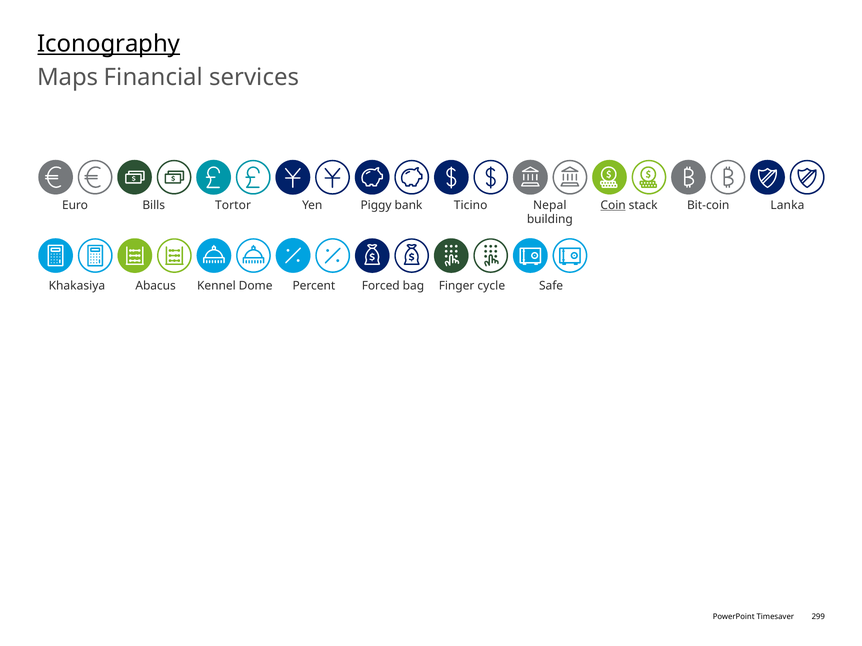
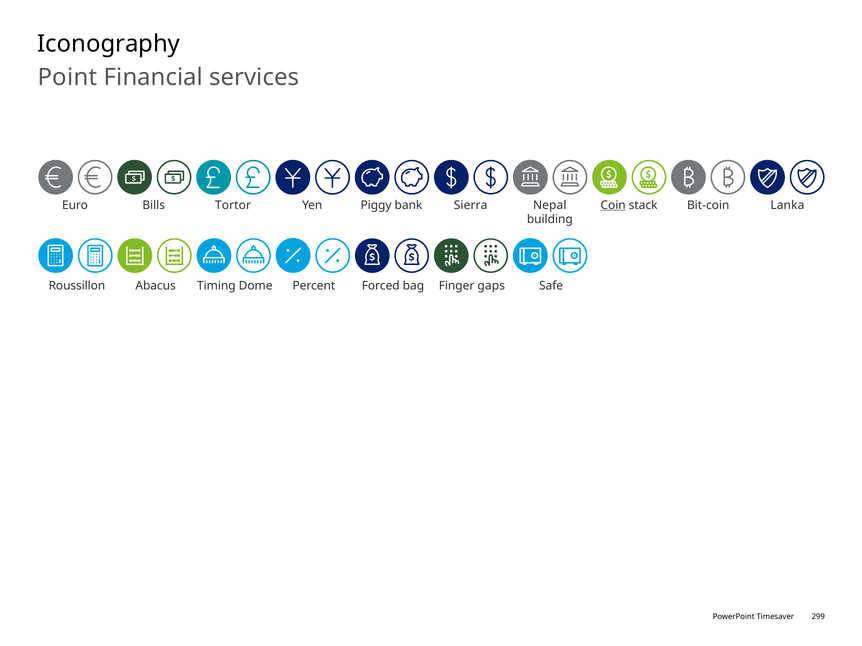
Iconography underline: present -> none (109, 44)
Maps: Maps -> Point (67, 77)
Ticino: Ticino -> Sierra (471, 205)
Khakasiya: Khakasiya -> Roussillon (77, 286)
Kennel: Kennel -> Timing (216, 286)
cycle: cycle -> gaps (491, 286)
